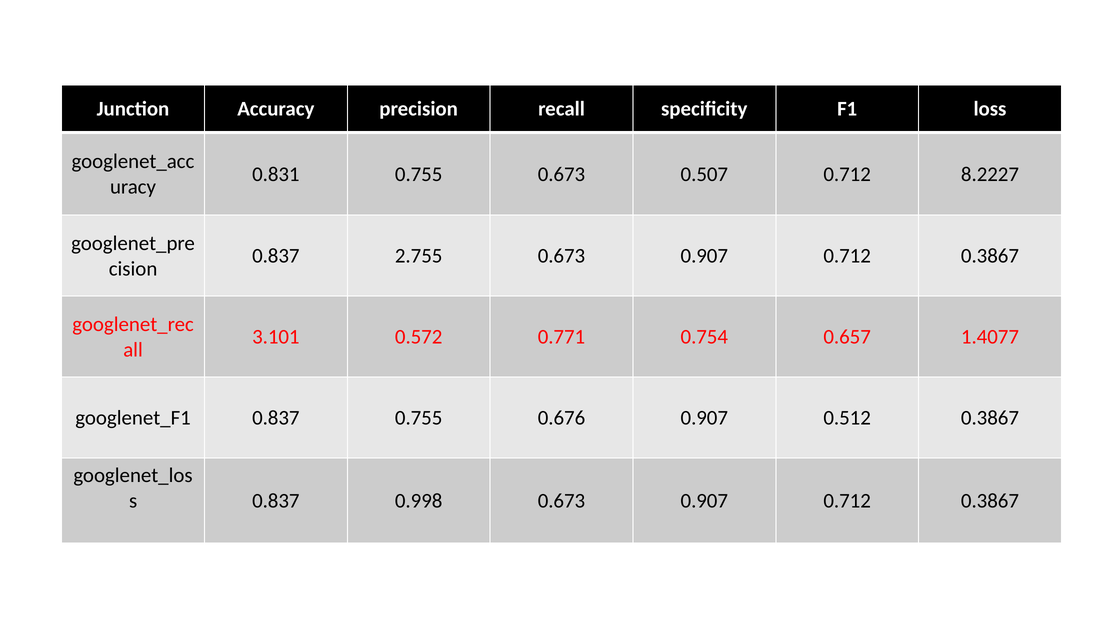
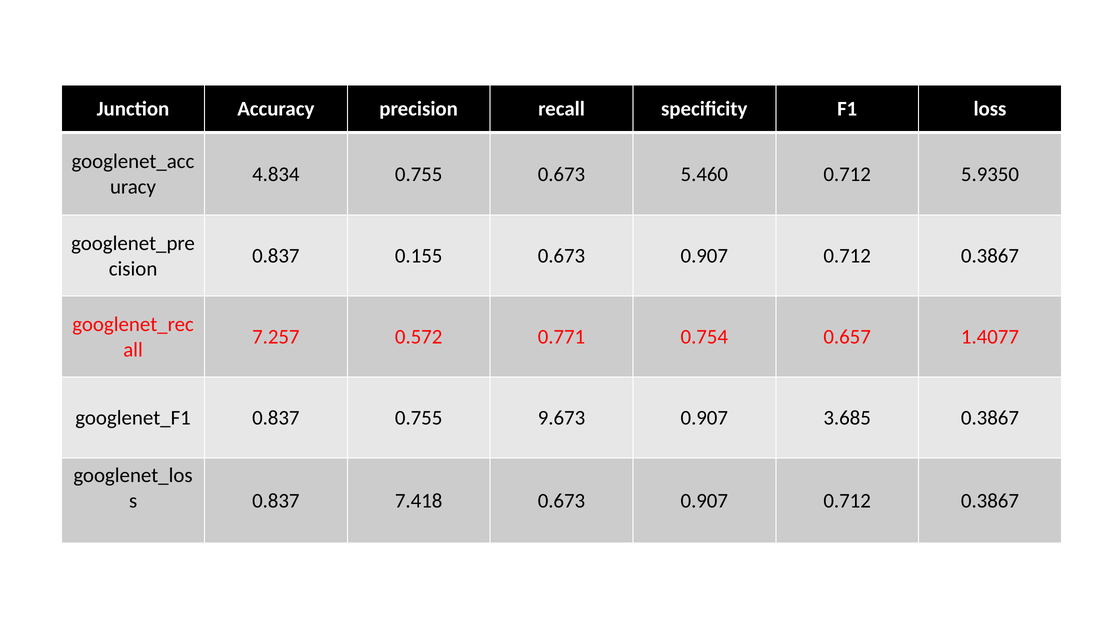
0.831: 0.831 -> 4.834 (276, 174)
0.507: 0.507 -> 5.460 (704, 174)
8.2227: 8.2227 -> 5.9350 (990, 174)
2.755: 2.755 -> 0.155 (419, 256)
3.101: 3.101 -> 7.257 (276, 337)
0.676: 0.676 -> 9.673 (561, 418)
0.512: 0.512 -> 3.685 (847, 418)
0.998: 0.998 -> 7.418 (419, 501)
